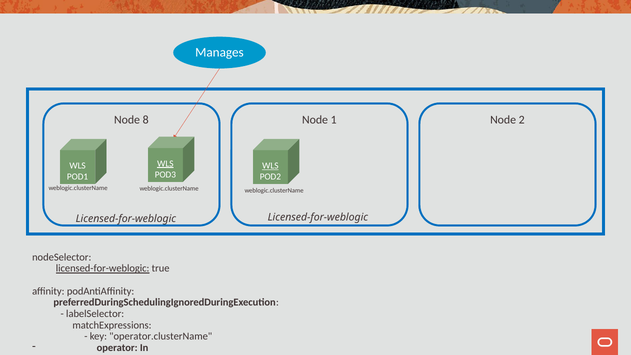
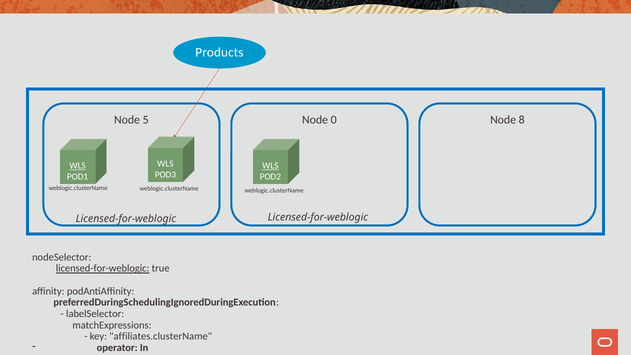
Manages: Manages -> Products (219, 52)
8: 8 -> 5 (146, 120)
1: 1 -> 0 (334, 120)
2: 2 -> 8 (522, 120)
WLS underline: present -> none (165, 164)
WLS underline: none -> present (78, 166)
operator.clusterName: operator.clusterName -> affiliates.clusterName (161, 336)
